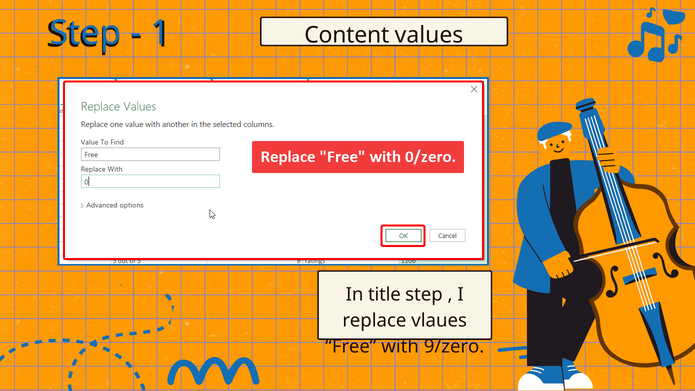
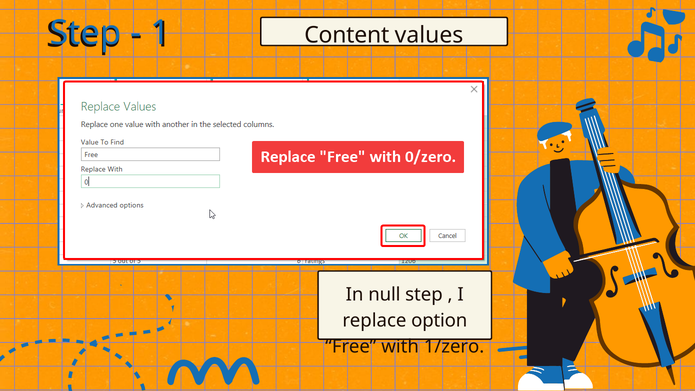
title: title -> null (384, 295)
vlaues: vlaues -> option (439, 321)
9/zero: 9/zero -> 1/zero (454, 347)
